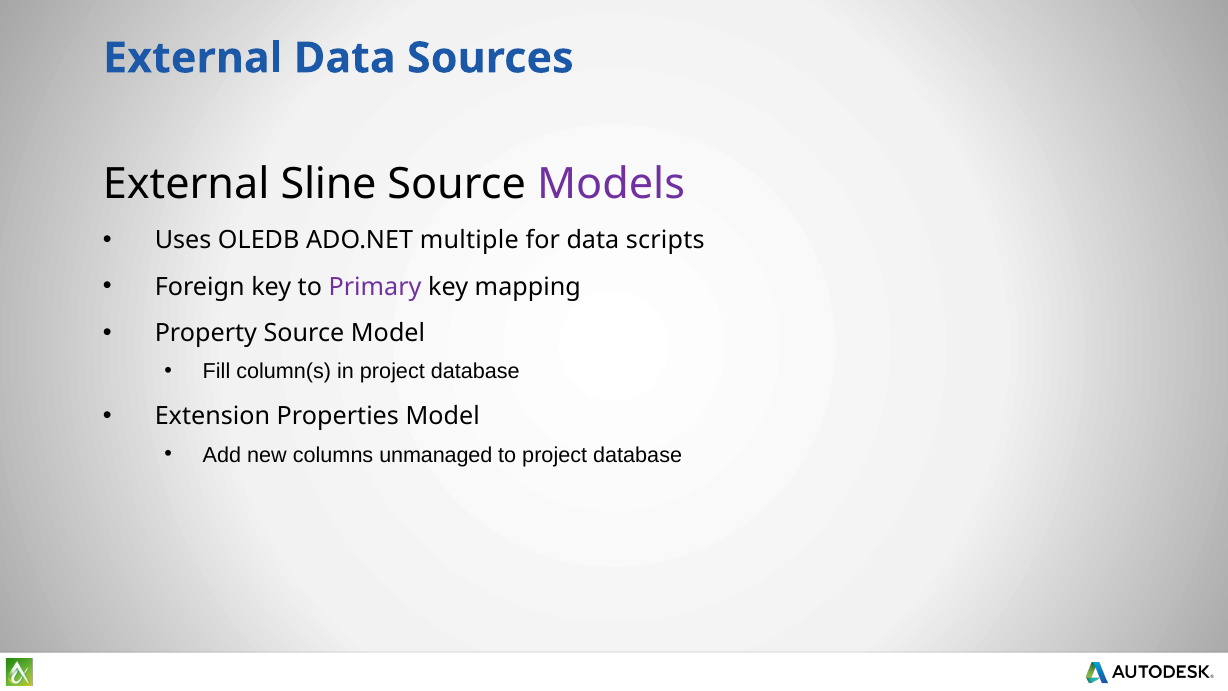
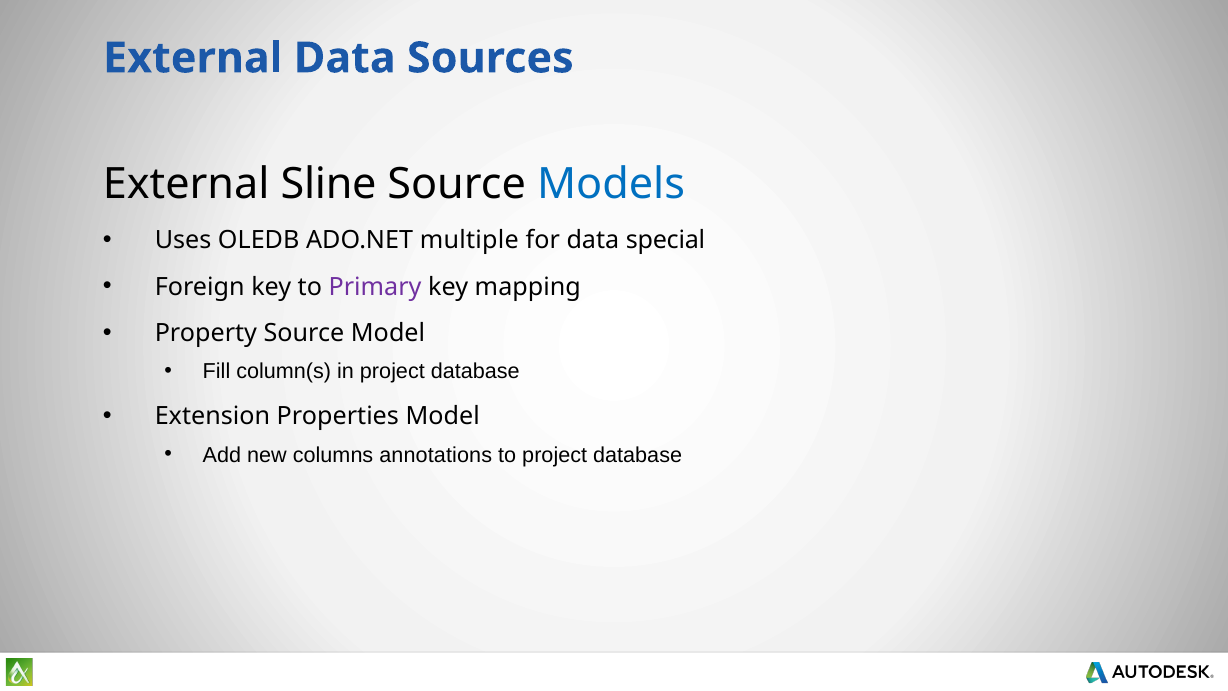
Models colour: purple -> blue (611, 184)
scripts: scripts -> special (665, 240)
unmanaged: unmanaged -> annotations (436, 455)
